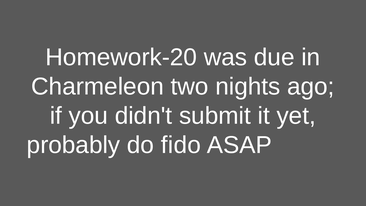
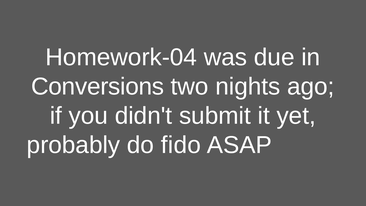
Homework-20: Homework-20 -> Homework-04 (121, 57)
Charmeleon: Charmeleon -> Conversions (98, 86)
